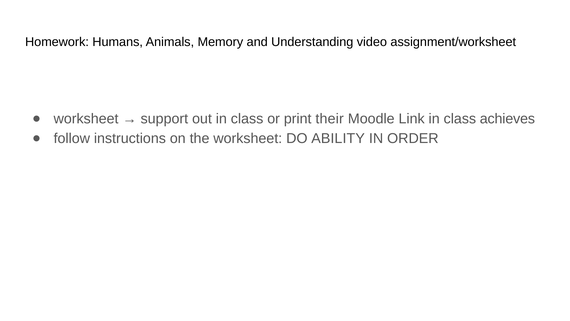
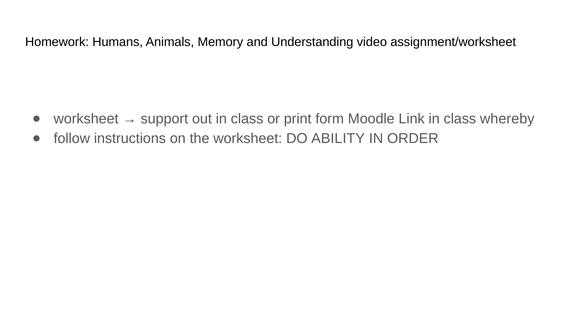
their: their -> form (330, 119)
achieves: achieves -> whereby (507, 119)
